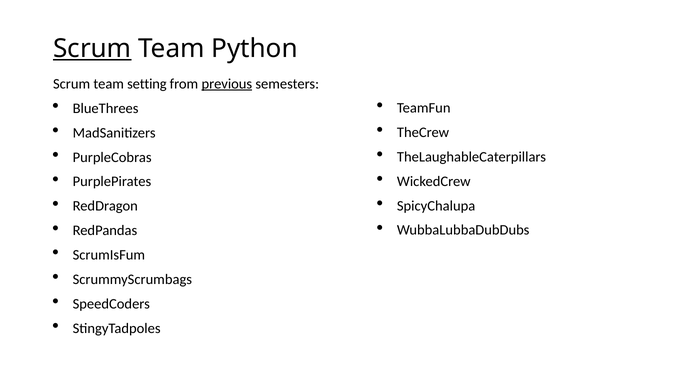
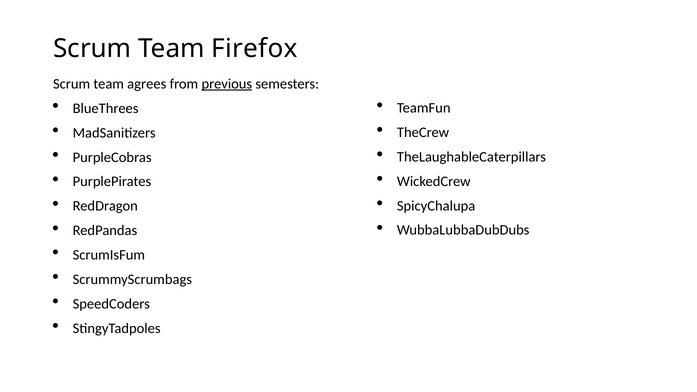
Scrum underline: present -> none (92, 49)
Python: Python -> Firefox (254, 49)
setting: setting -> agrees (147, 84)
